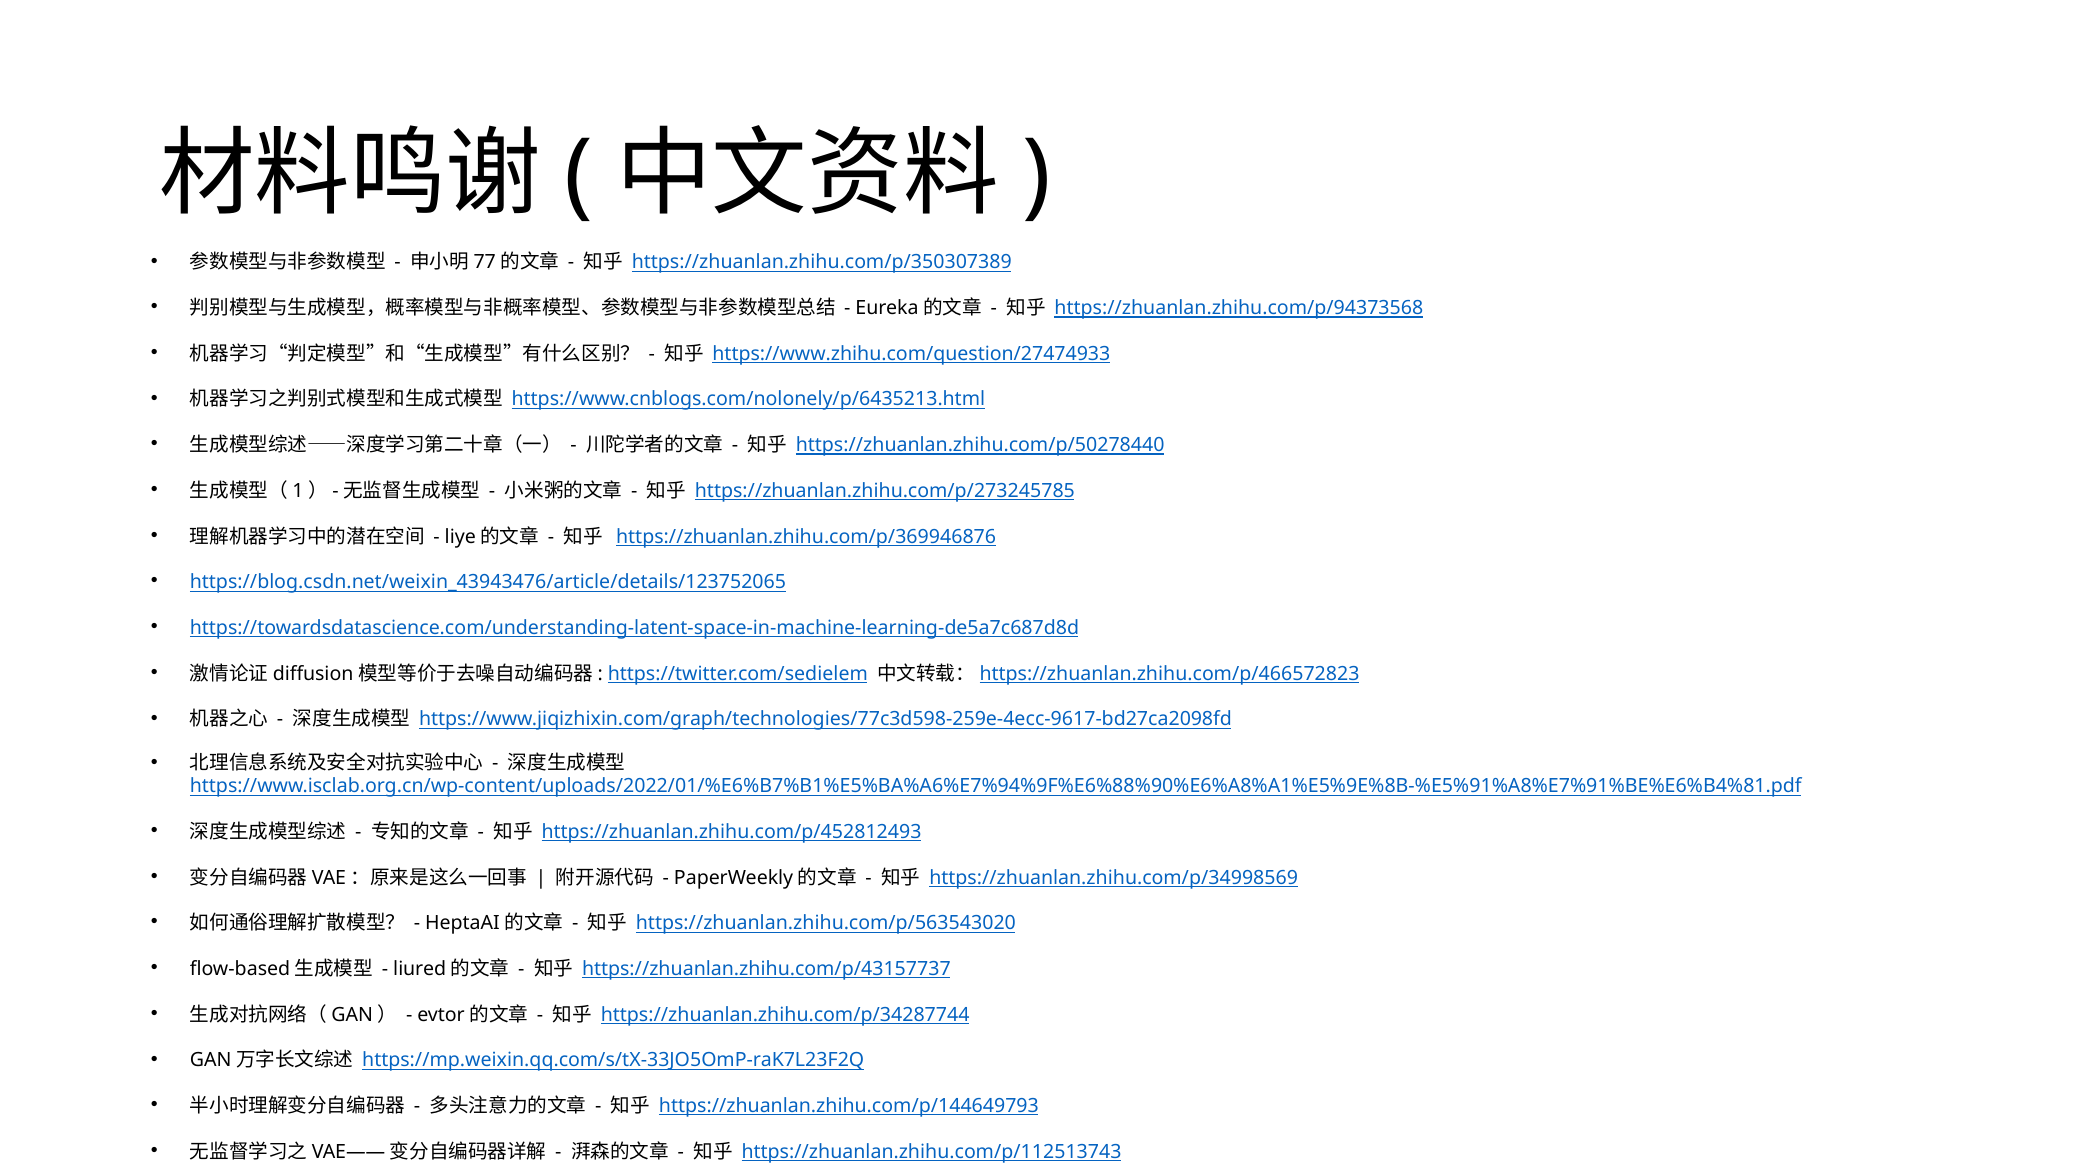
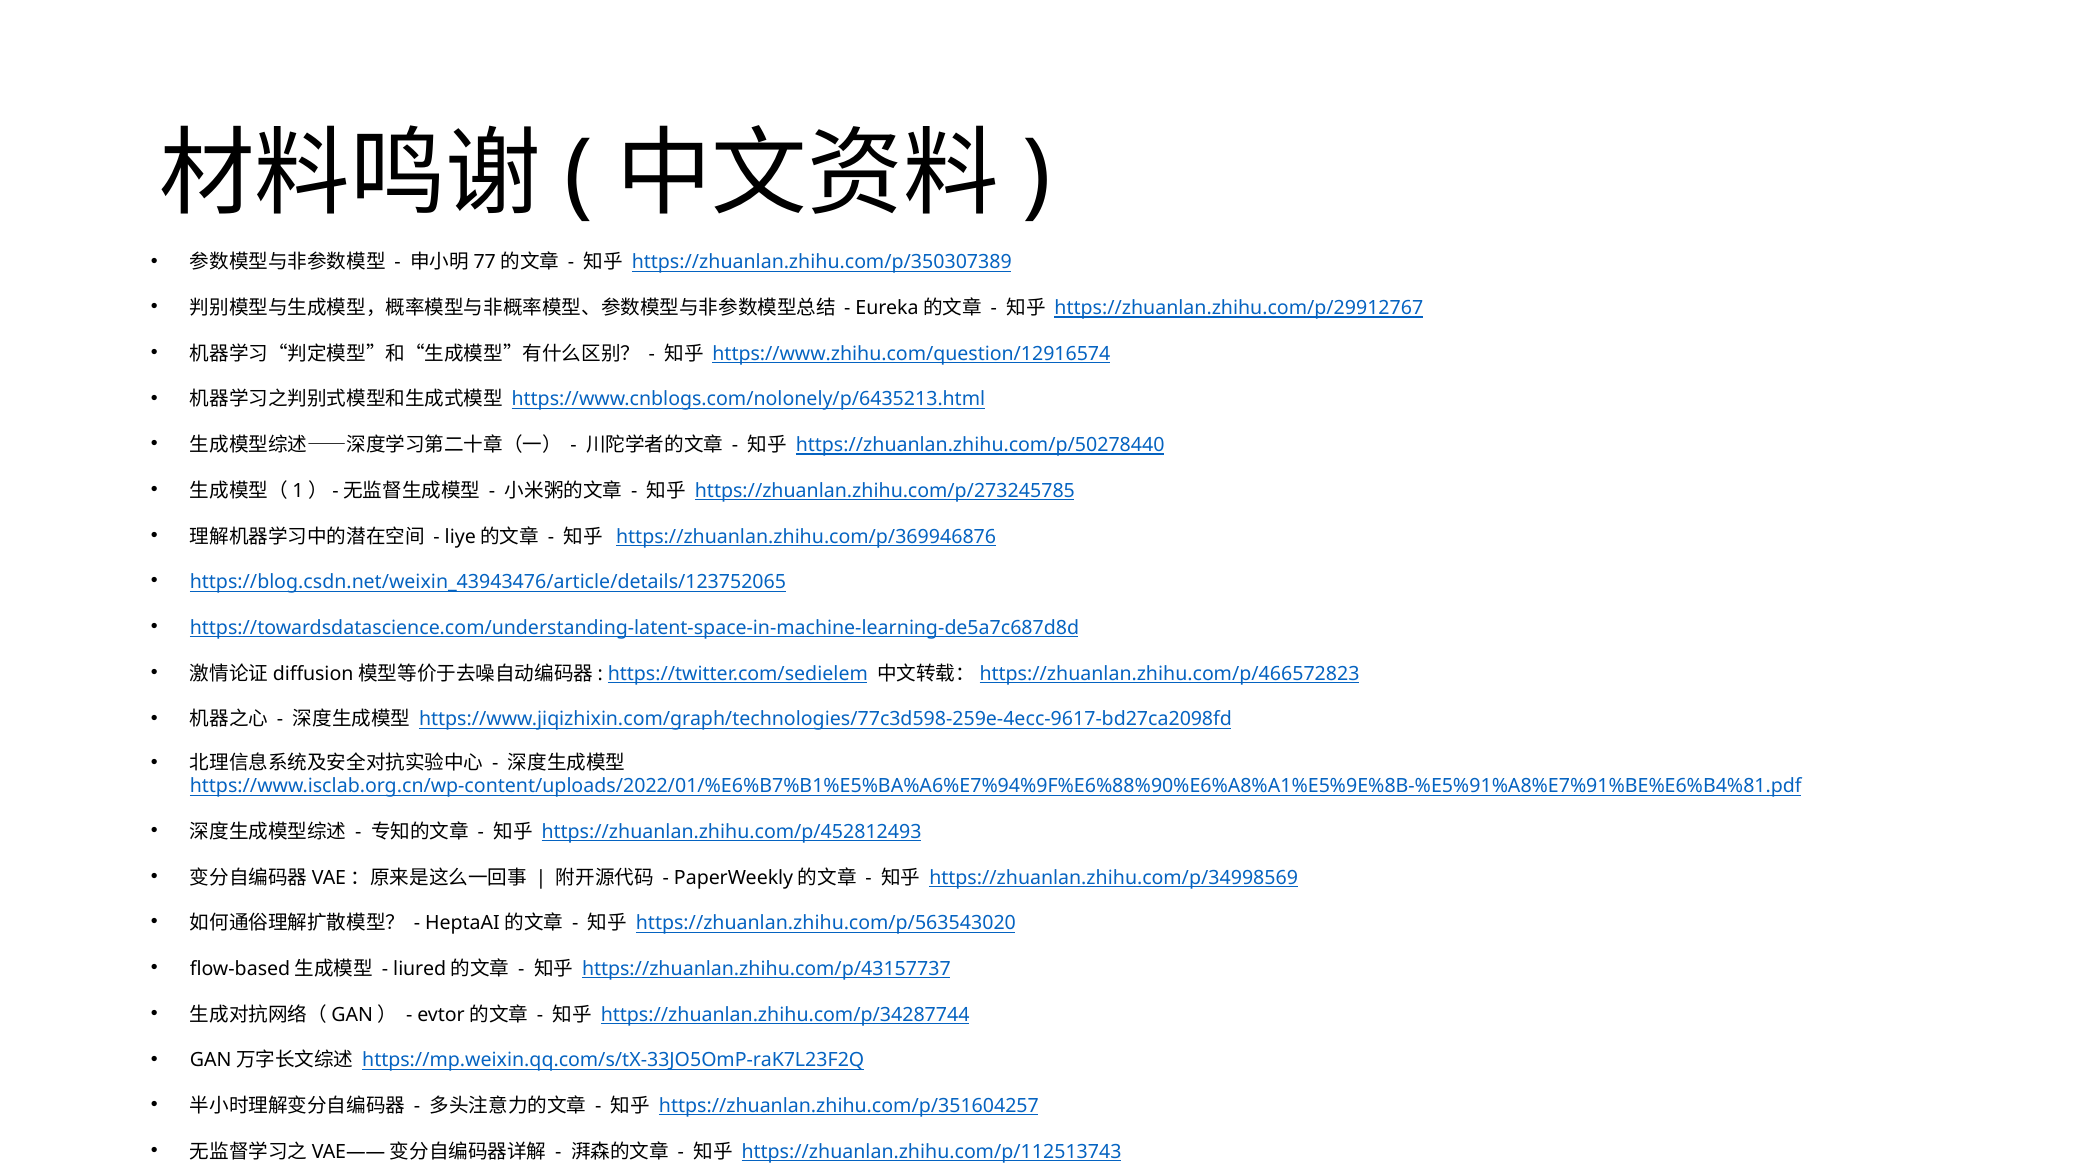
https://zhuanlan.zhihu.com/p/94373568: https://zhuanlan.zhihu.com/p/94373568 -> https://zhuanlan.zhihu.com/p/29912767 (1239, 308)
https://www.zhihu.com/question/27474933: https://www.zhihu.com/question/27474933 -> https://www.zhihu.com/question/12916574 (911, 354)
https://zhuanlan.zhihu.com/p/144649793: https://zhuanlan.zhihu.com/p/144649793 -> https://zhuanlan.zhihu.com/p/351604257 (849, 1106)
